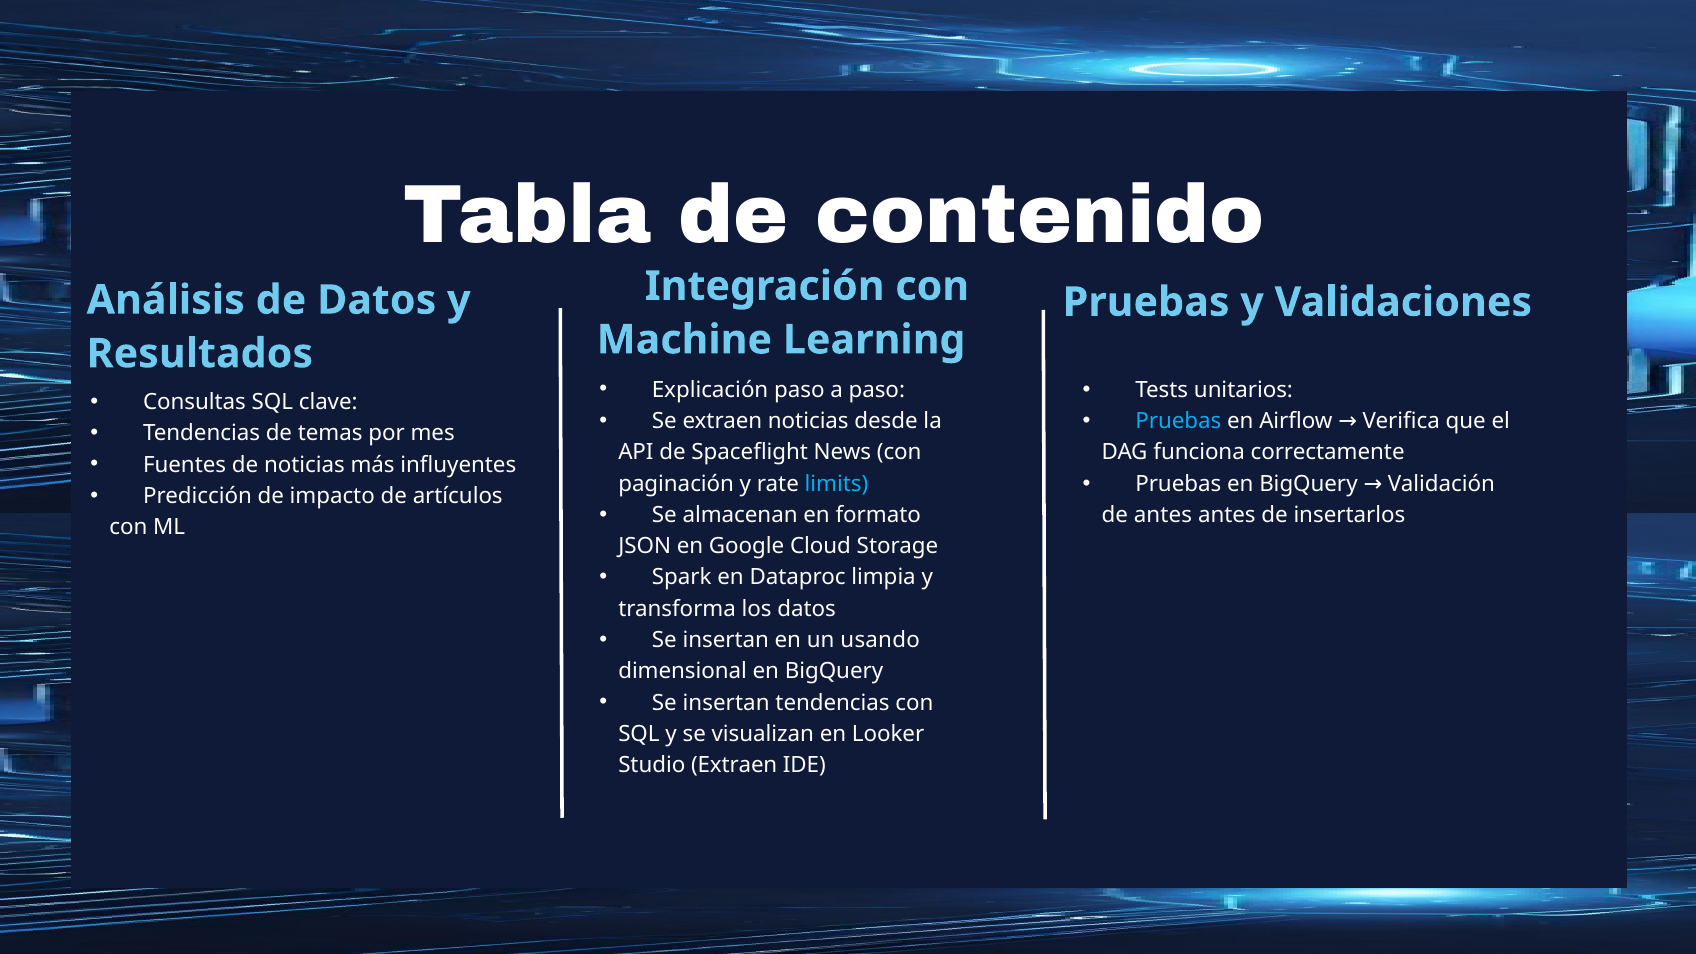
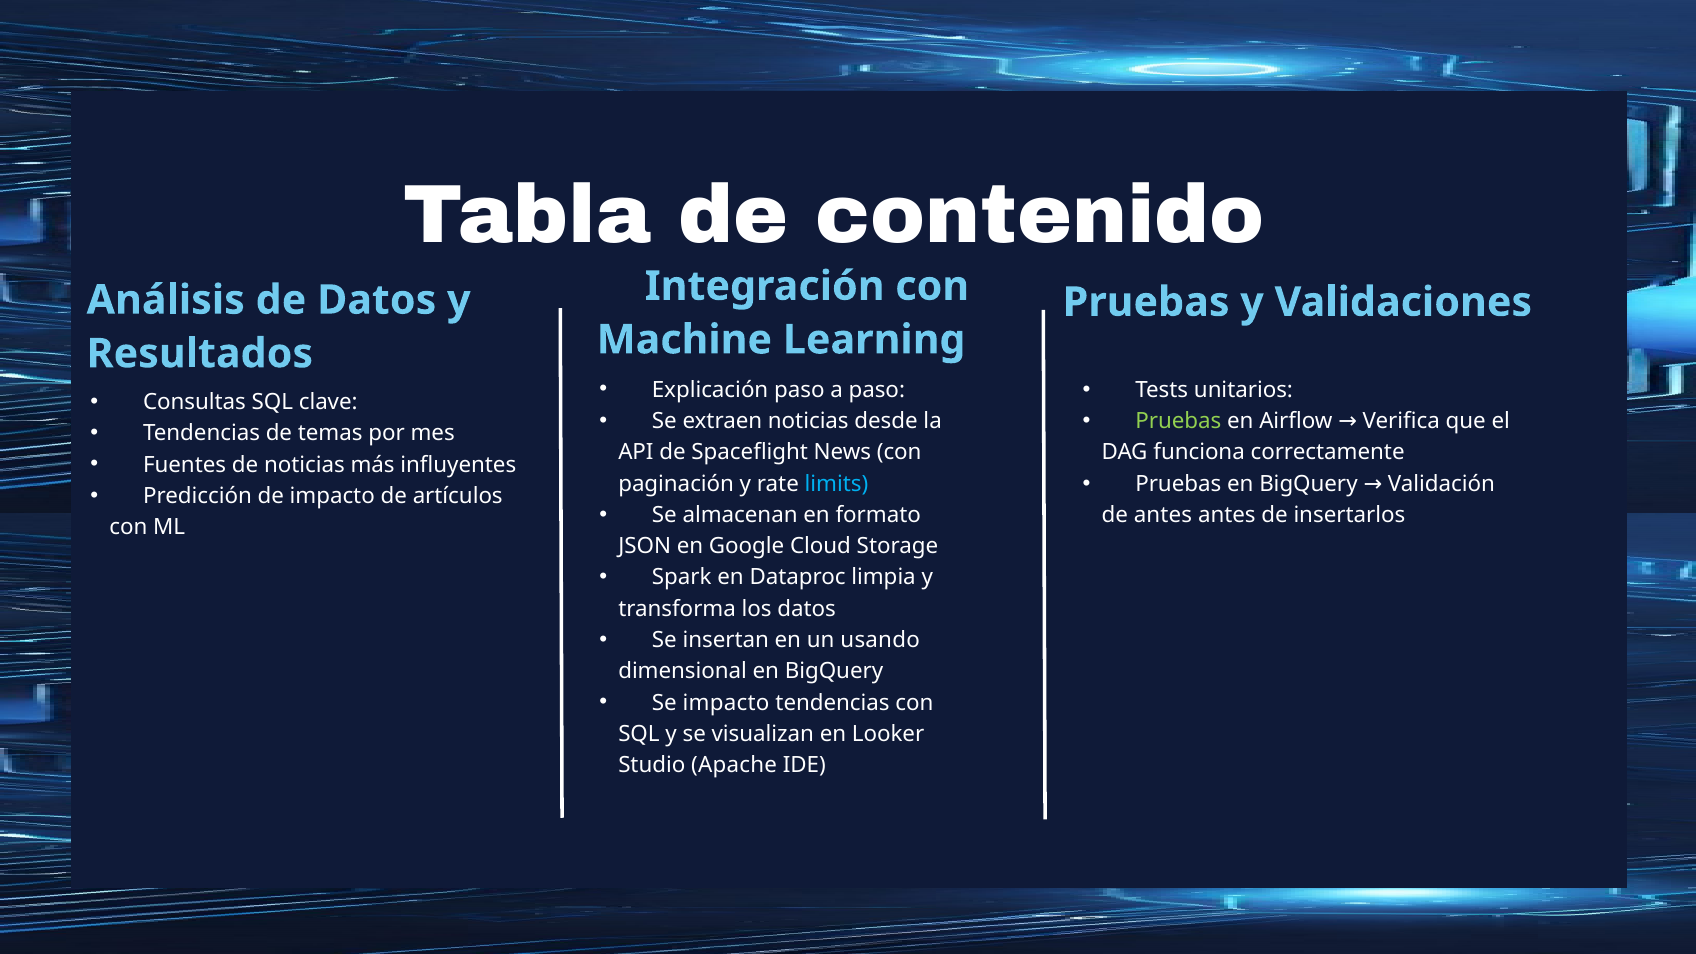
Pruebas colour: light blue -> light green (1178, 421)
insertan: insertan -> impacto (726, 703)
Studio Extraen: Extraen -> Apache (734, 765)
